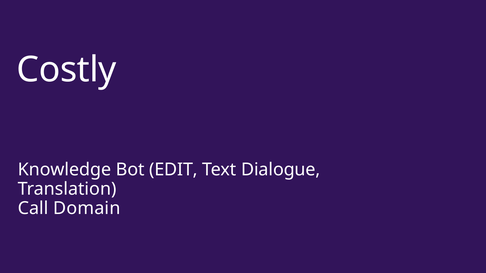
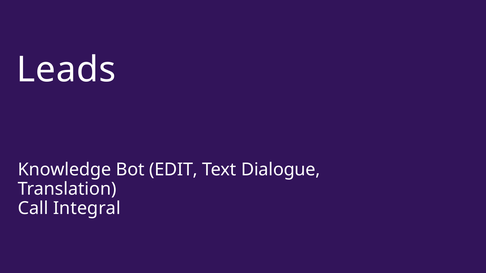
Costly: Costly -> Leads (66, 70)
Domain: Domain -> Integral (87, 208)
